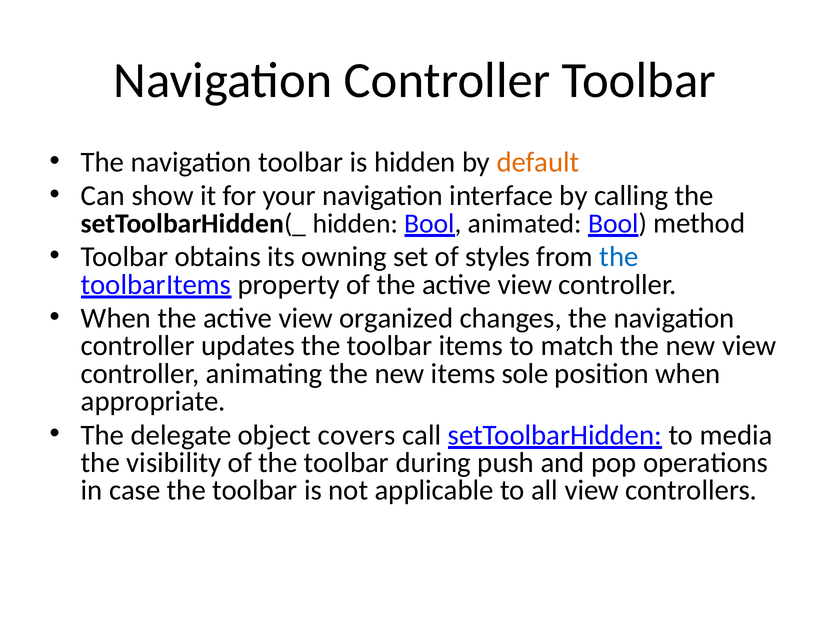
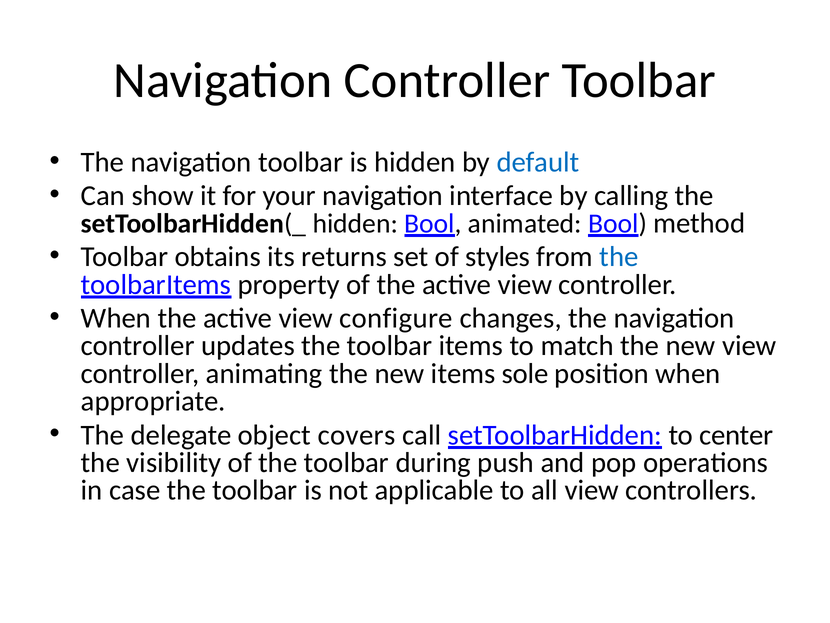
default colour: orange -> blue (538, 162)
owning: owning -> returns (344, 256)
organized: organized -> configure (396, 318)
media: media -> center (736, 435)
